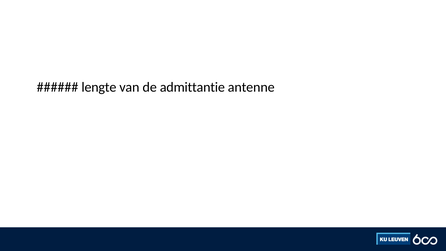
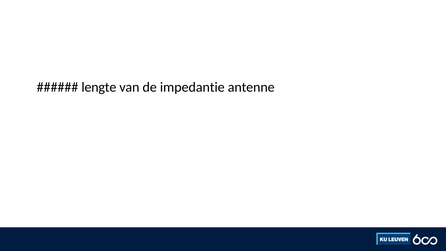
admittantie: admittantie -> impedantie (192, 87)
